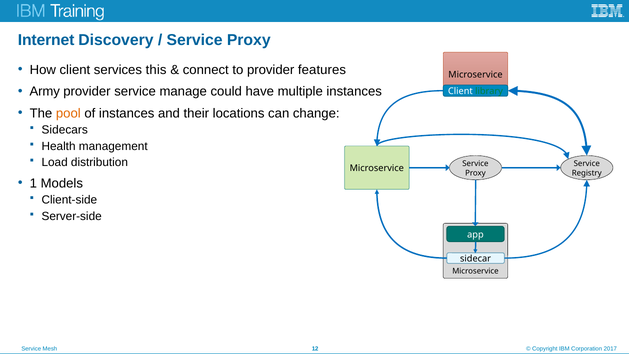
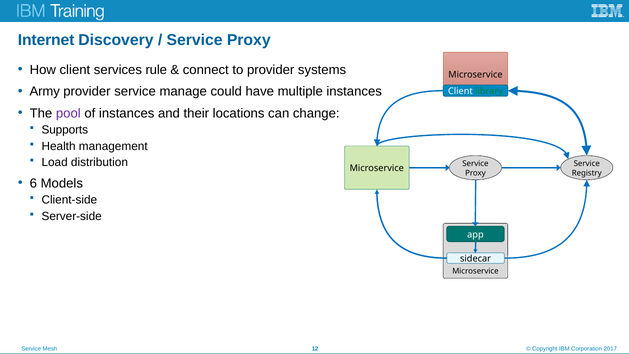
this: this -> rule (156, 70)
features: features -> systems (322, 70)
pool colour: orange -> purple (68, 113)
Sidecars: Sidecars -> Supports (65, 130)
1: 1 -> 6 (33, 183)
